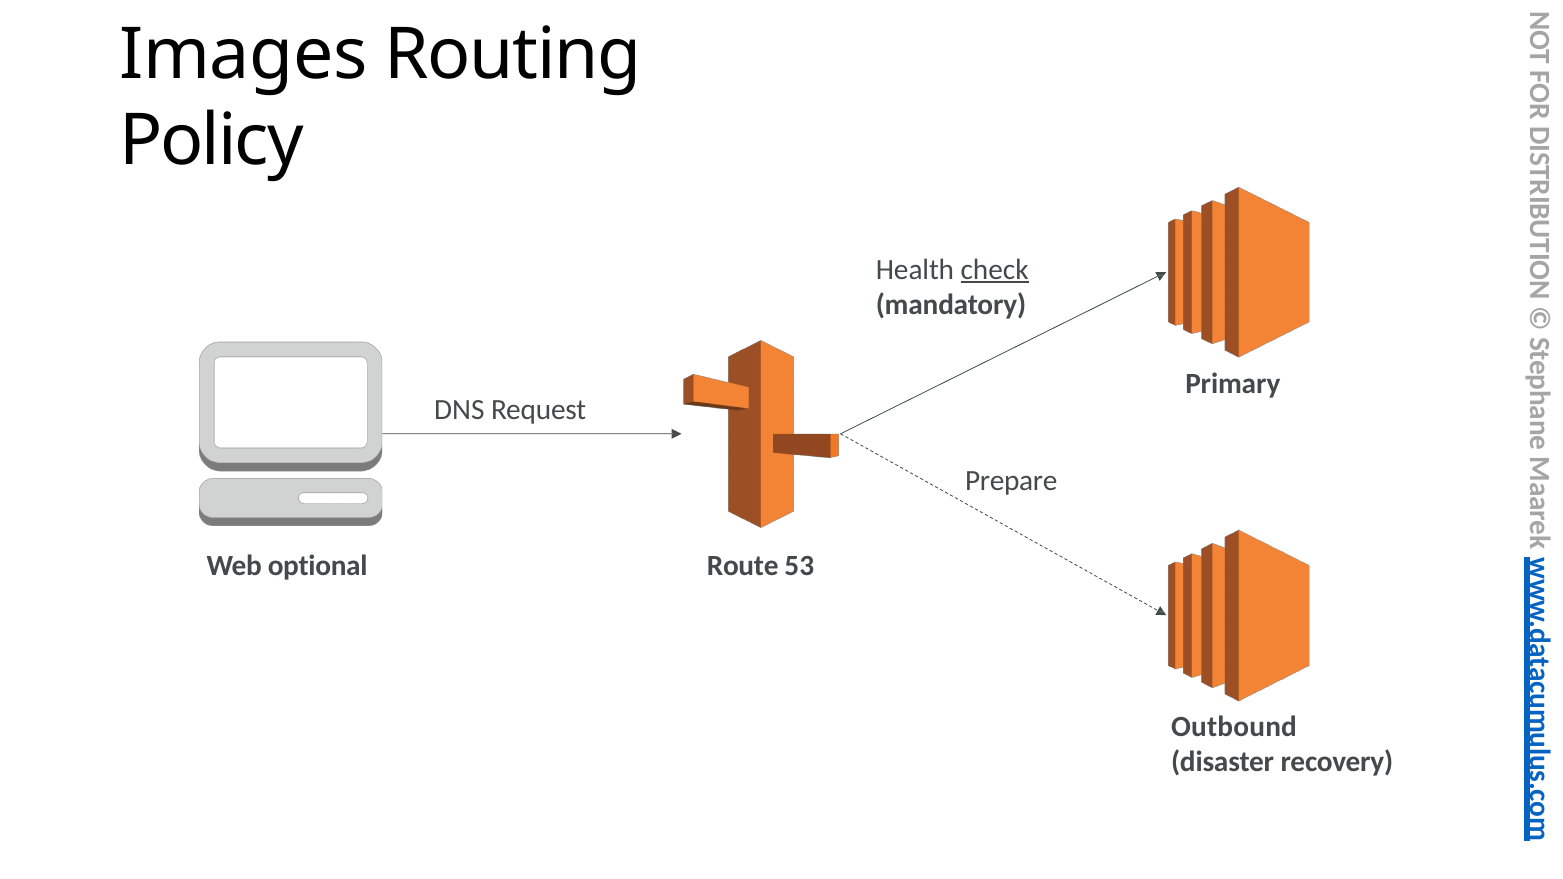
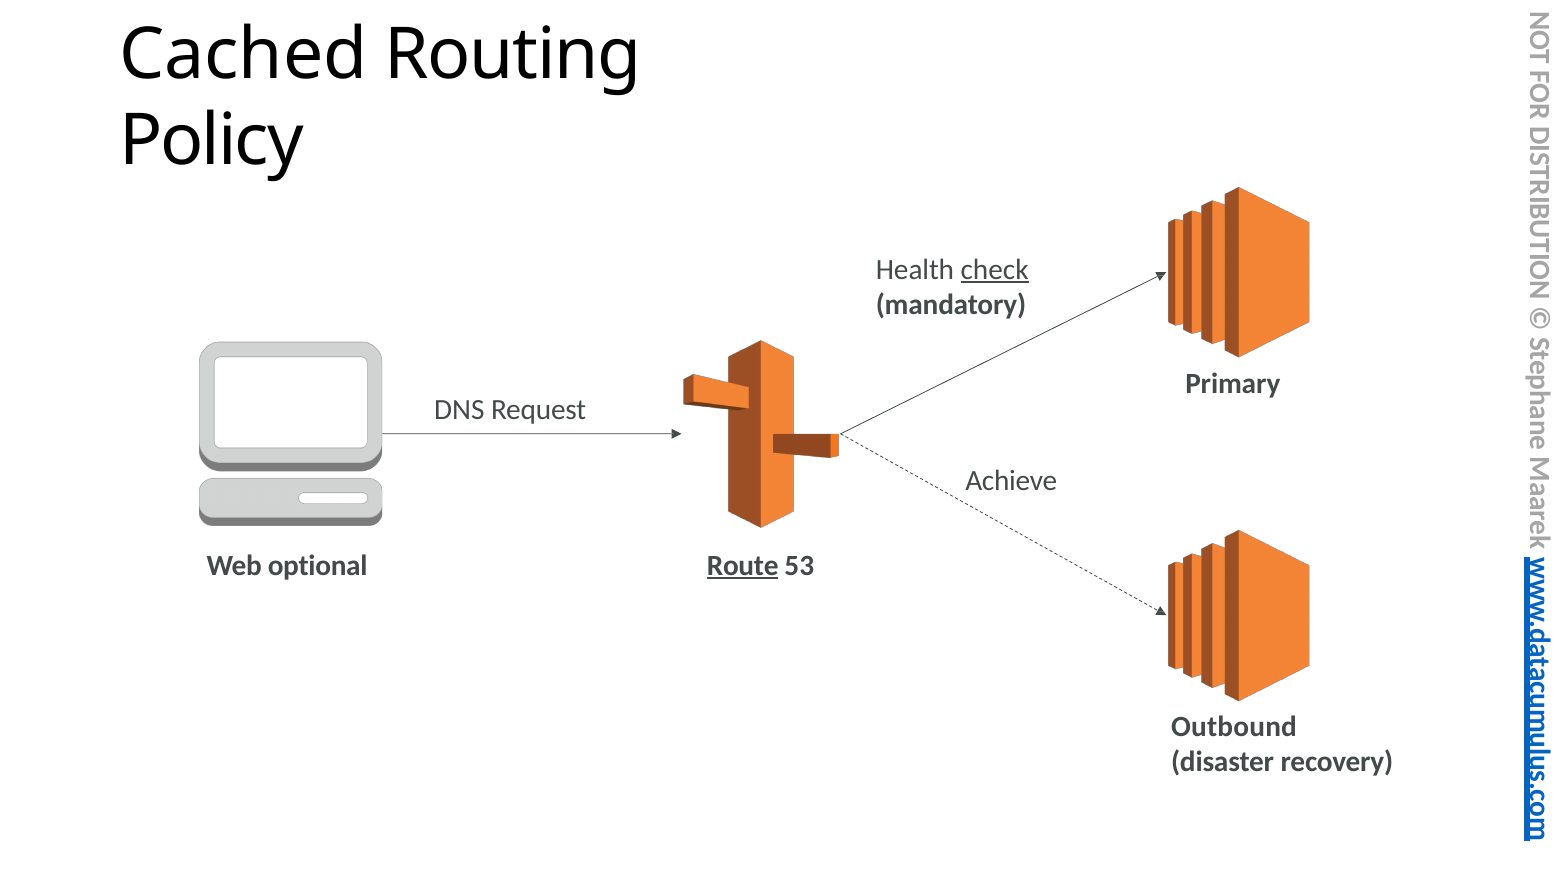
Images: Images -> Cached (243, 55)
Prepare: Prepare -> Achieve (1011, 481)
Route underline: none -> present (743, 566)
